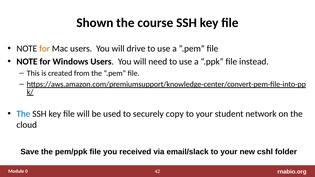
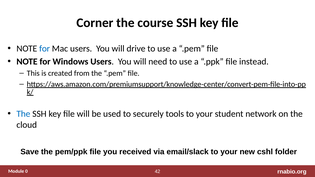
Shown: Shown -> Corner (95, 23)
for colour: orange -> blue (45, 49)
copy: copy -> tools (175, 114)
